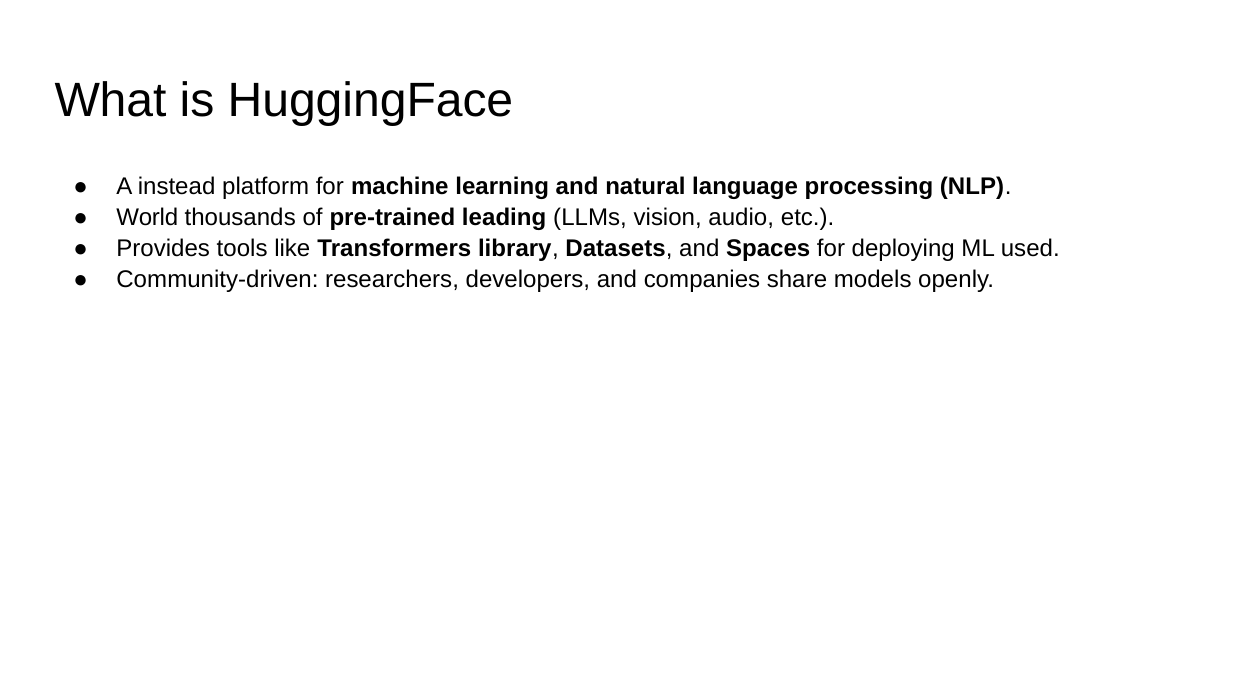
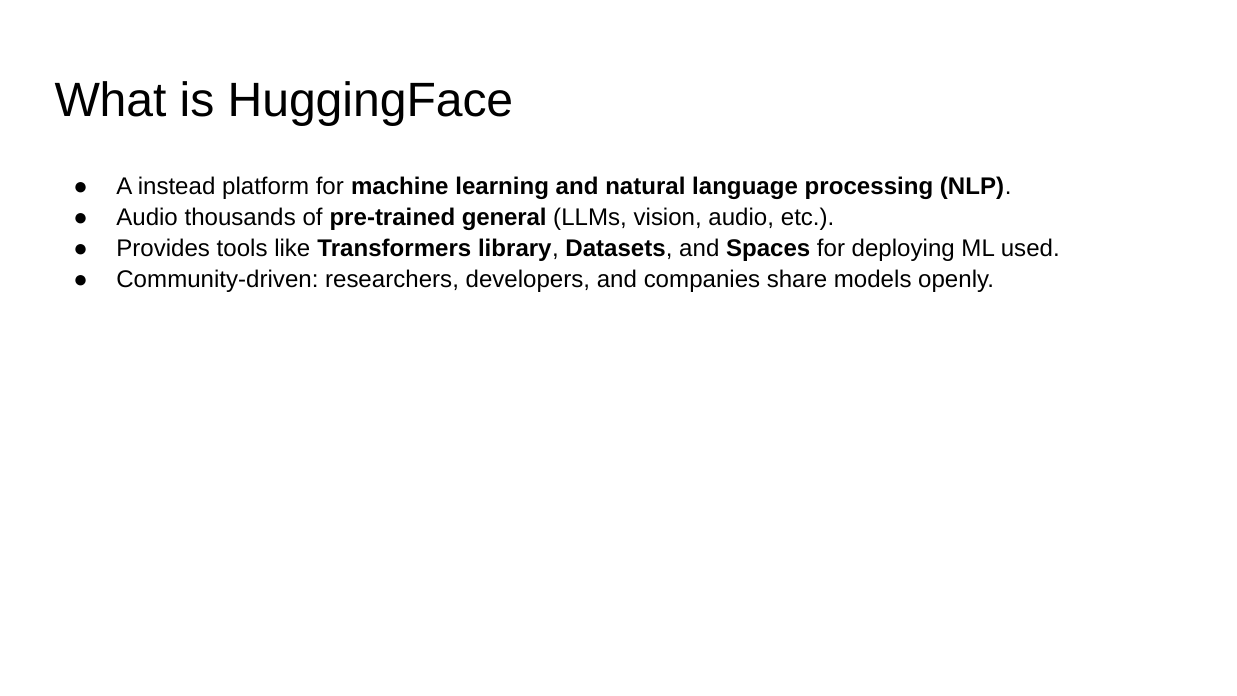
World: World -> Audio (147, 217)
leading: leading -> general (504, 217)
